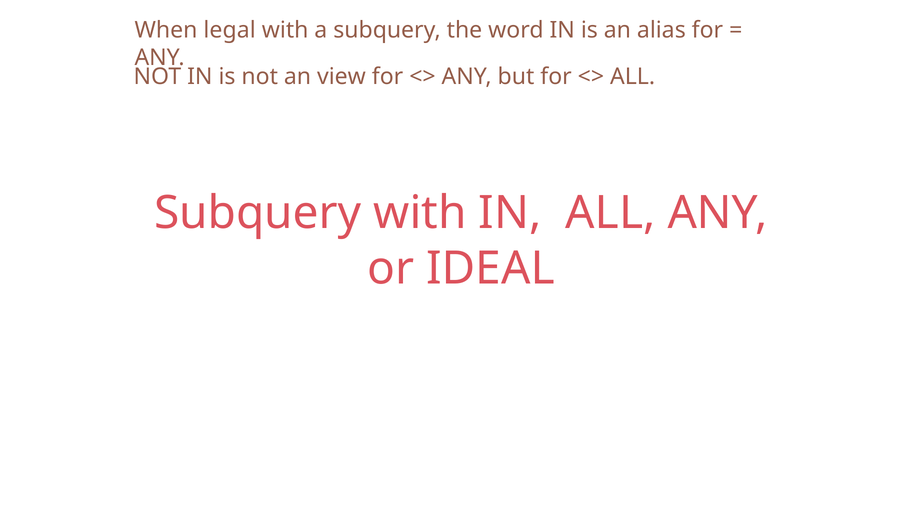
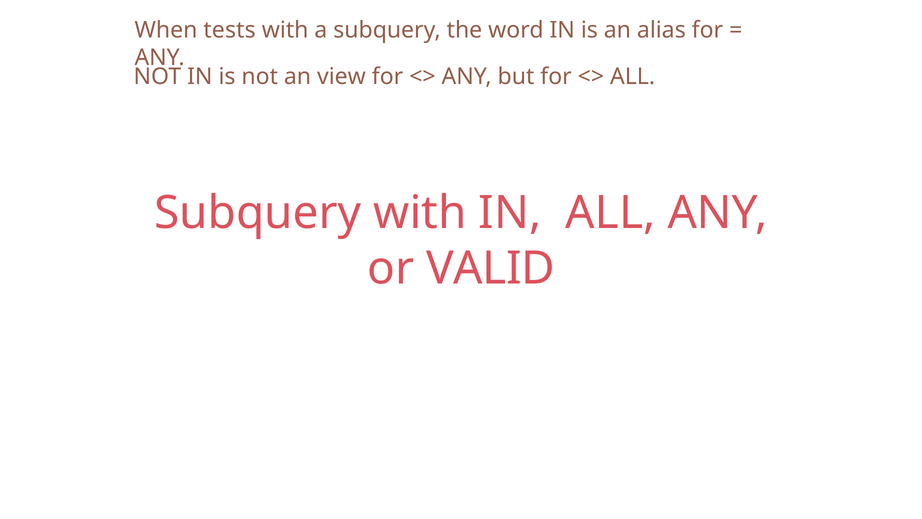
legal: legal -> tests (230, 30)
IDEAL: IDEAL -> VALID (491, 268)
